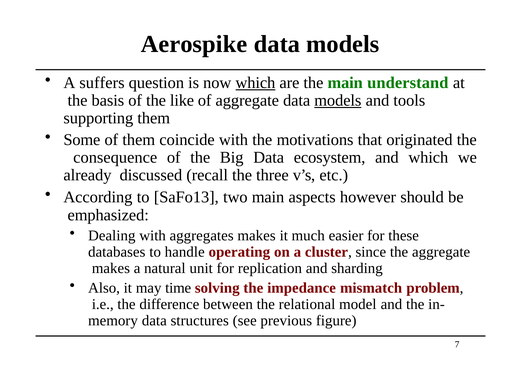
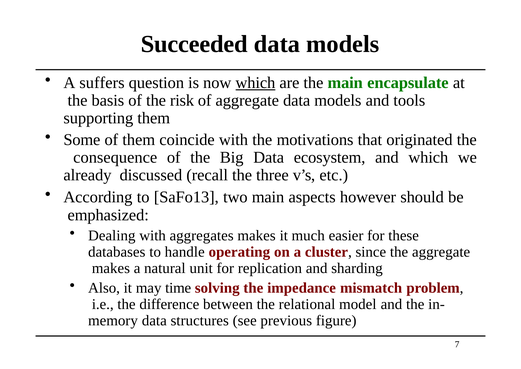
Aerospike: Aerospike -> Succeeded (194, 44)
understand: understand -> encapsulate (408, 82)
like: like -> risk (182, 100)
models underline: present -> none (338, 100)
